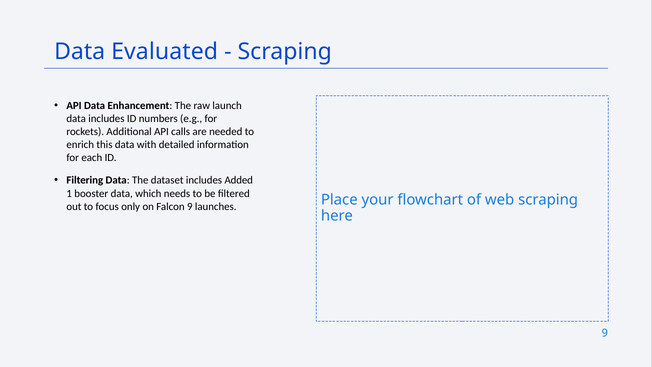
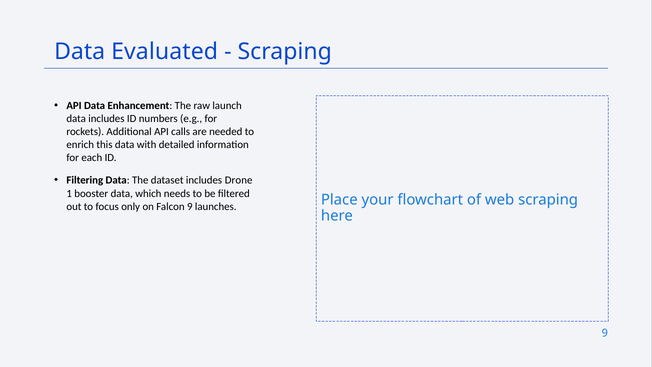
Added: Added -> Drone (239, 180)
